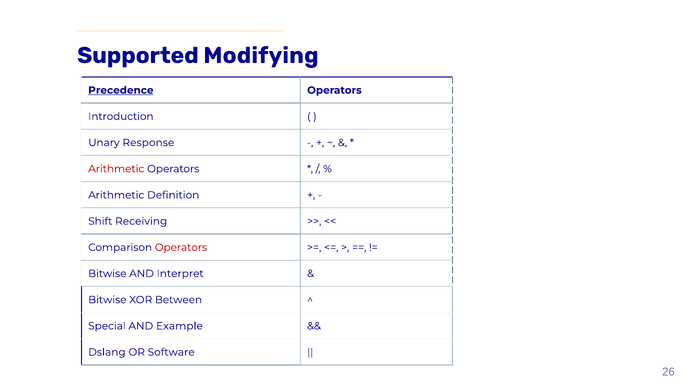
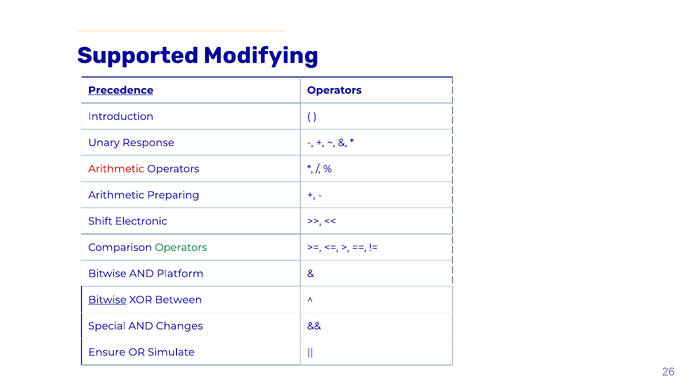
Definition: Definition -> Preparing (173, 195)
Receiving: Receiving -> Electronic (141, 221)
Operators colour: red -> green (181, 248)
Interpret: Interpret -> Platform (180, 274)
Bitwise underline: none -> present (107, 300)
Example: Example -> Changes (179, 326)
Dslang: Dslang -> Ensure (107, 352)
Software: Software -> Simulate (171, 352)
